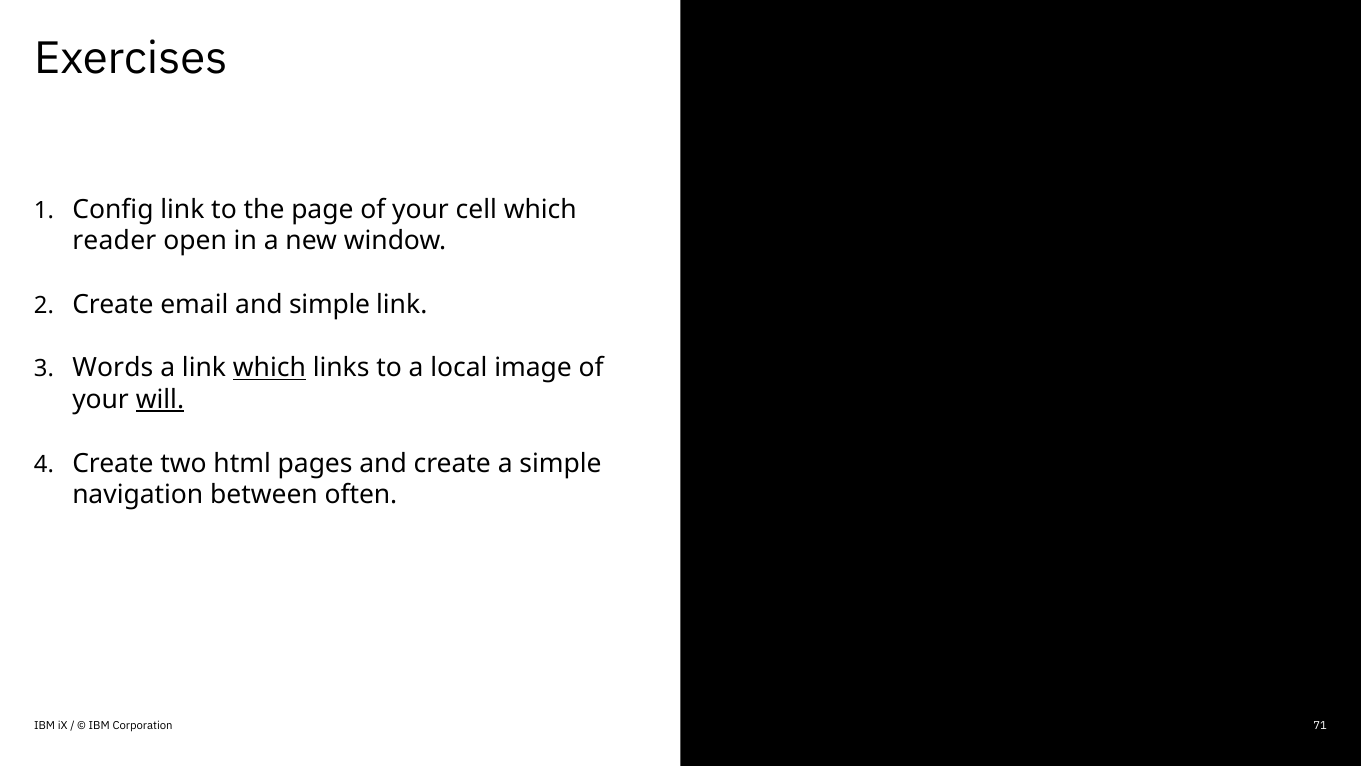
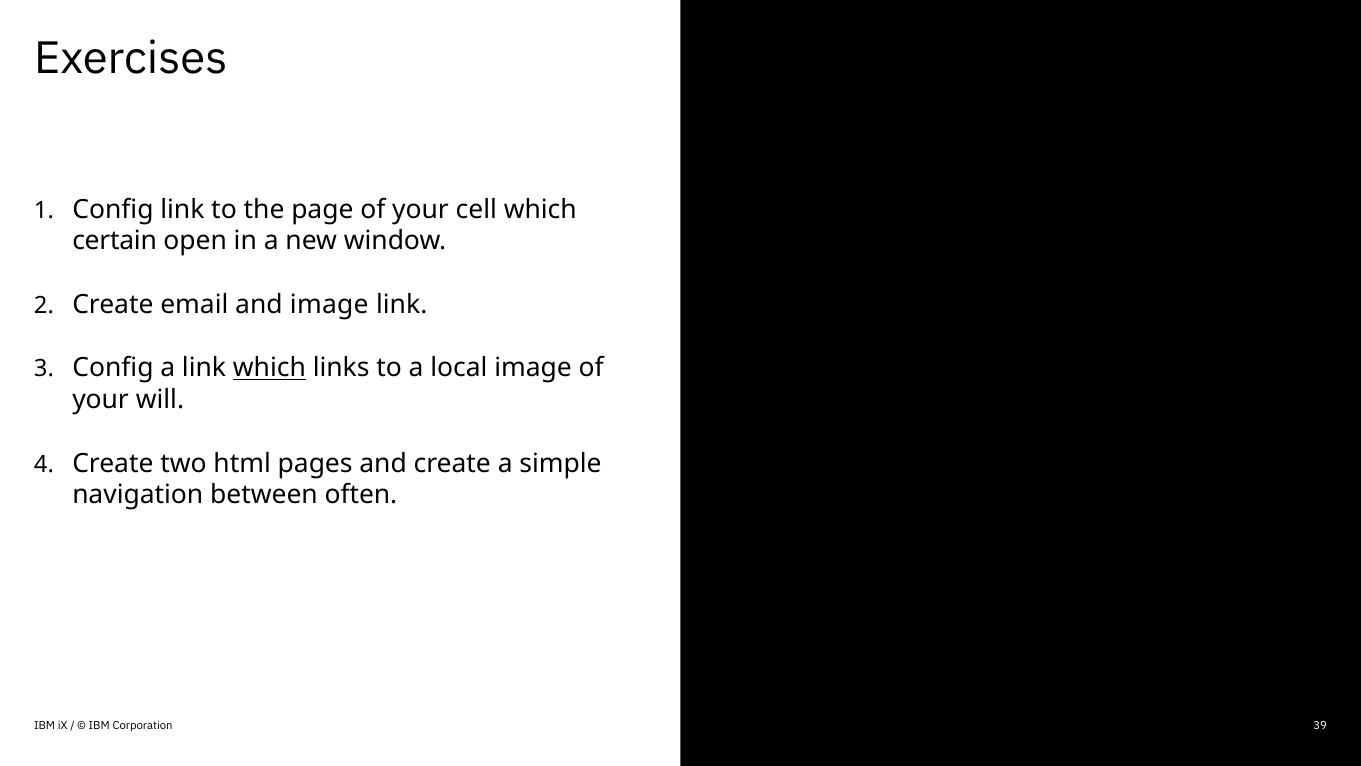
reader: reader -> certain (115, 241)
and simple: simple -> image (329, 305)
Words: Words -> Config (113, 368)
will underline: present -> none (160, 400)
71: 71 -> 39 (1320, 726)
